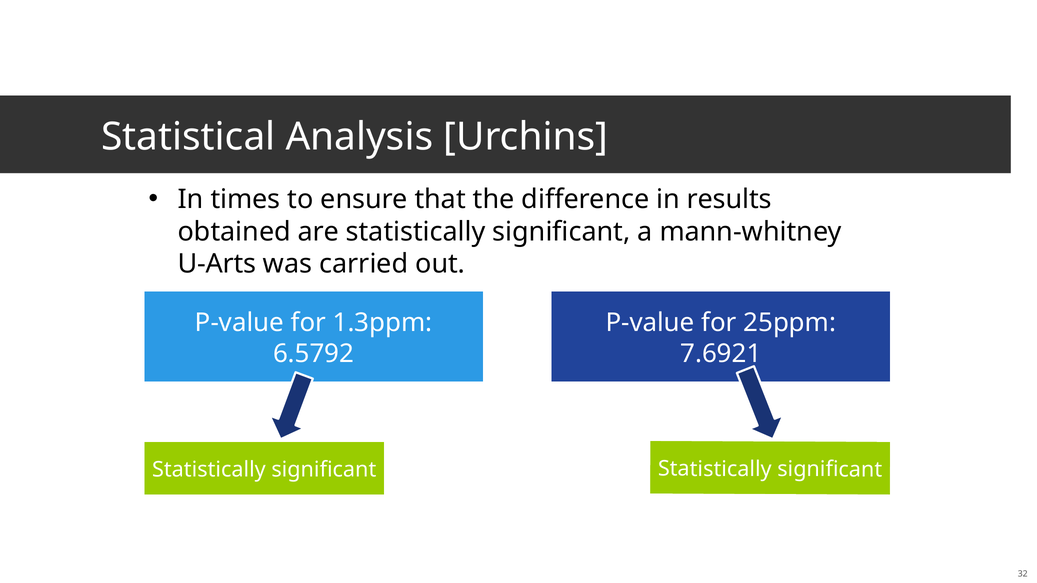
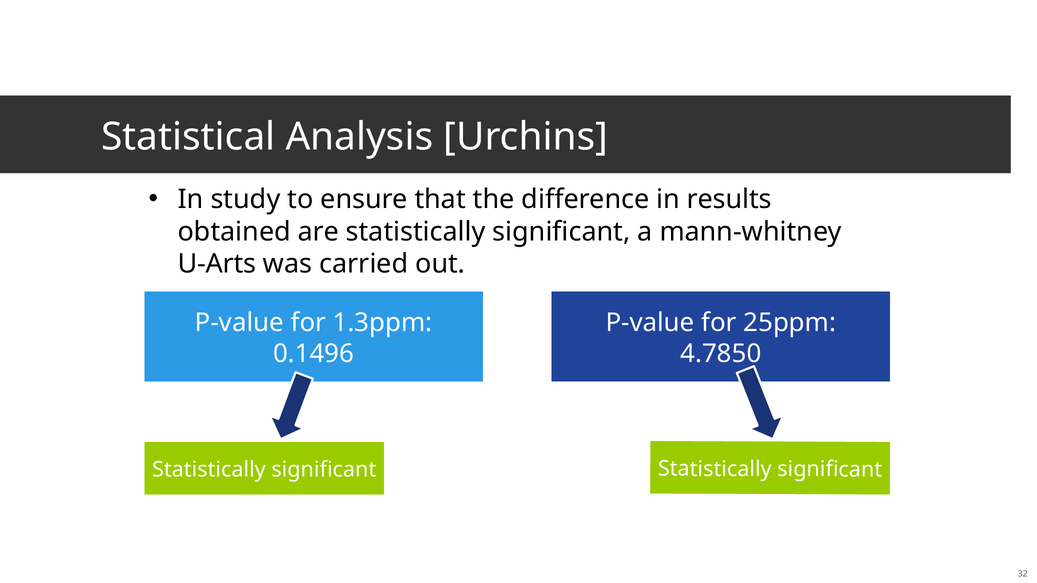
times: times -> study (245, 199)
6.5792: 6.5792 -> 0.1496 (314, 354)
7.6921: 7.6921 -> 4.7850 (721, 354)
